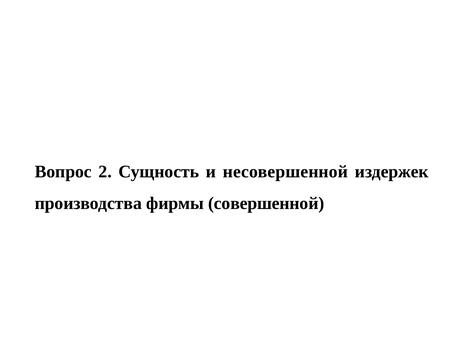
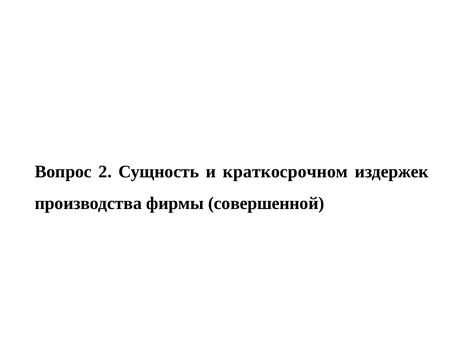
несовершенной: несовершенной -> краткосрочном (285, 172)
